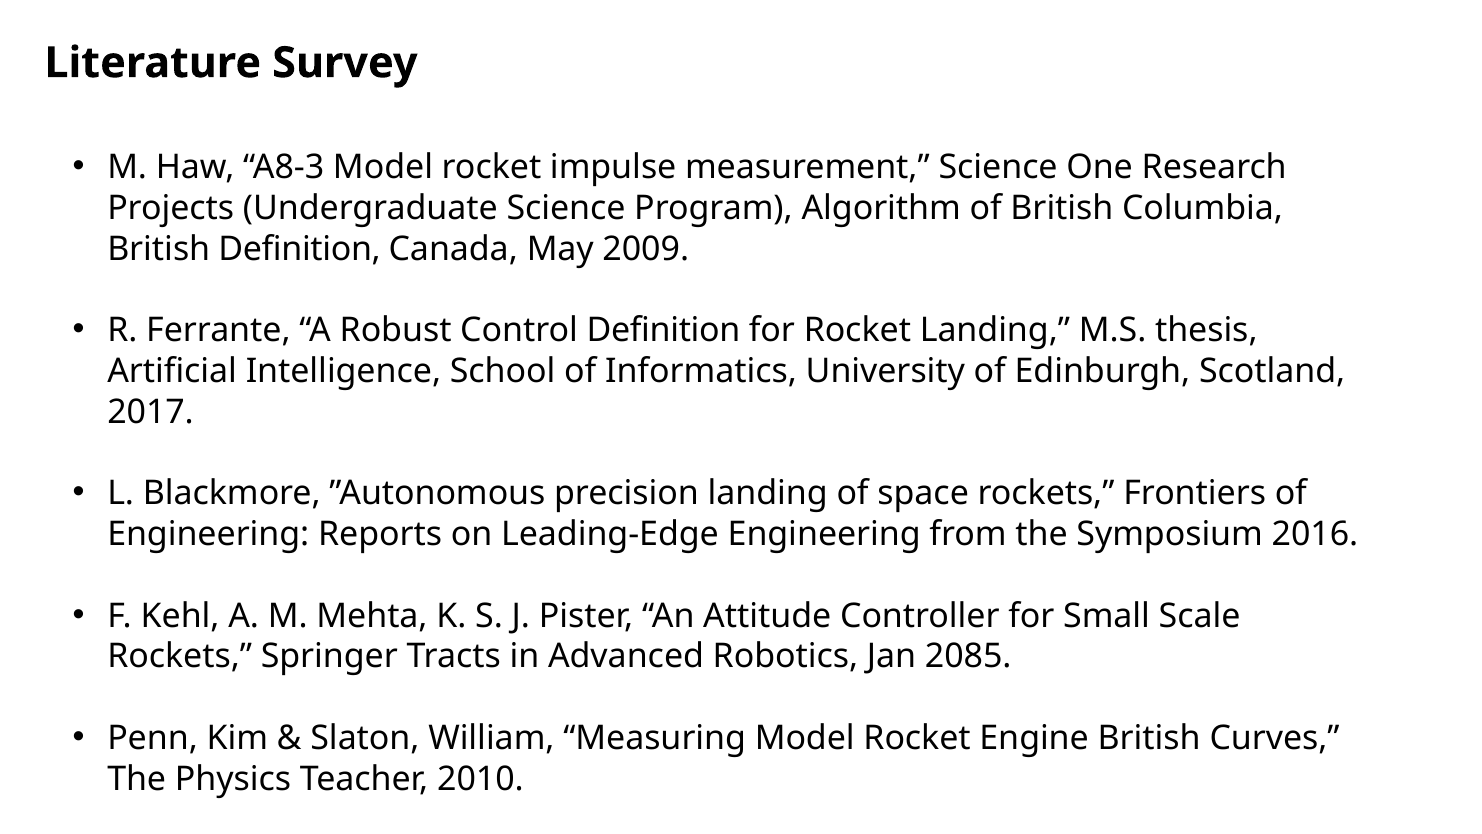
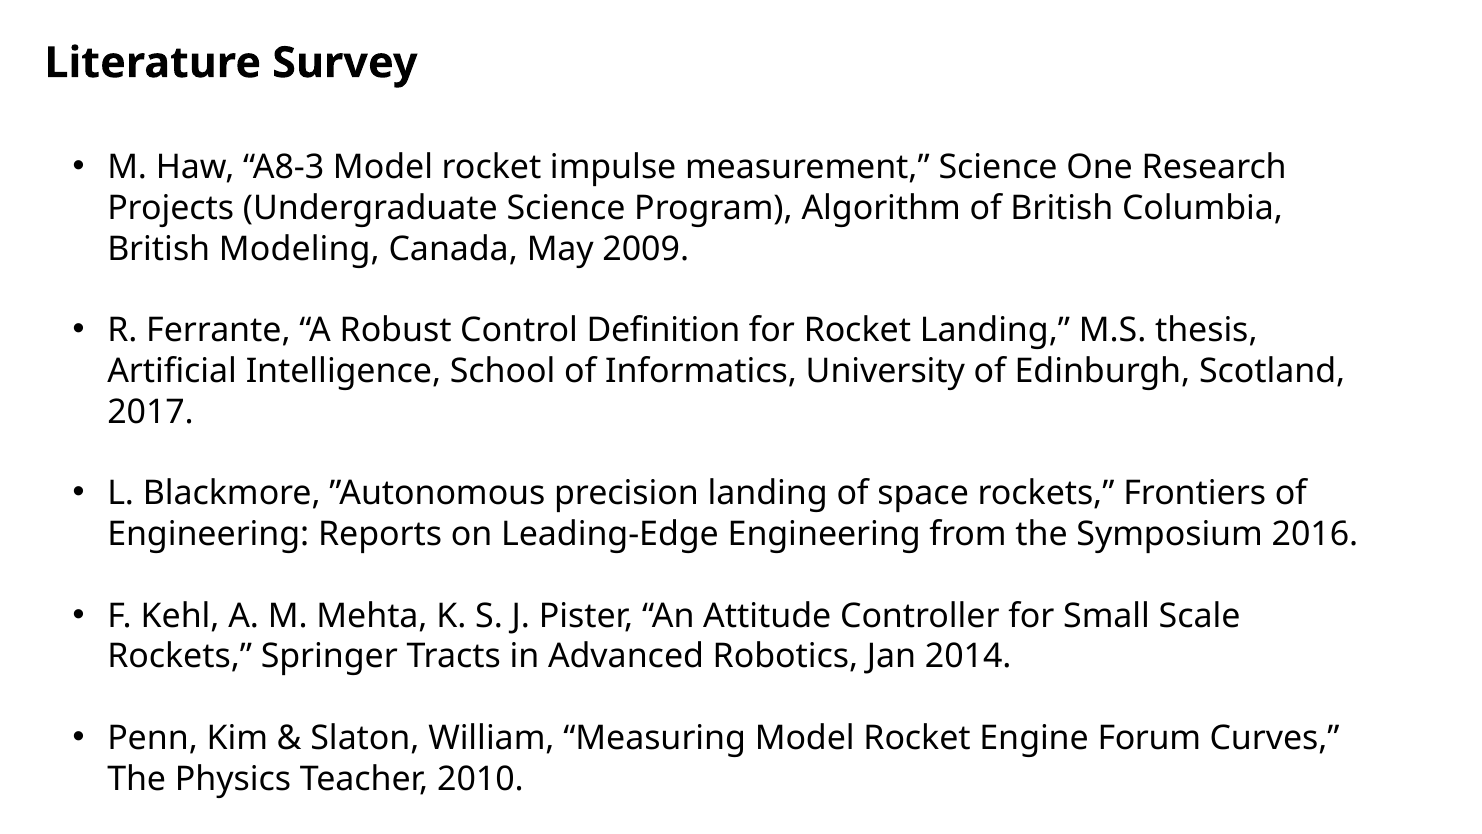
British Definition: Definition -> Modeling (299, 249)
2085: 2085 -> 2014 (968, 656)
Engine British: British -> Forum (1149, 738)
